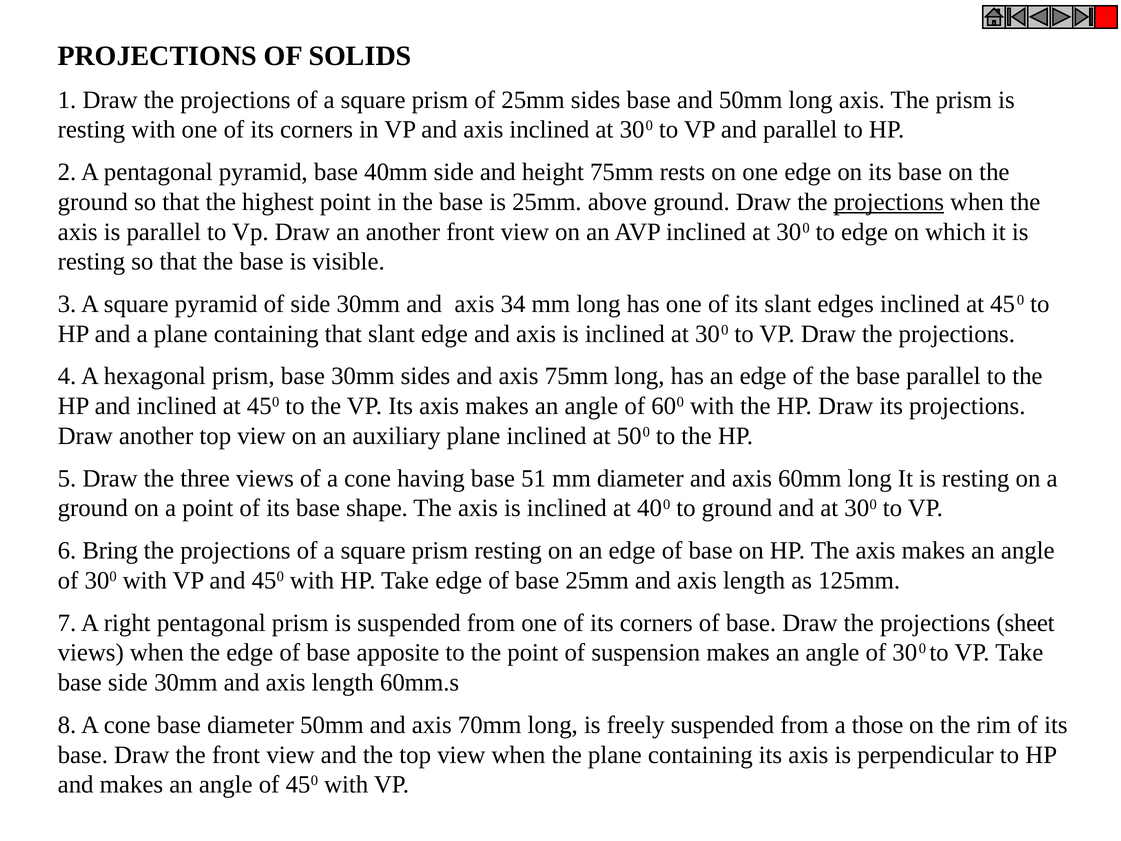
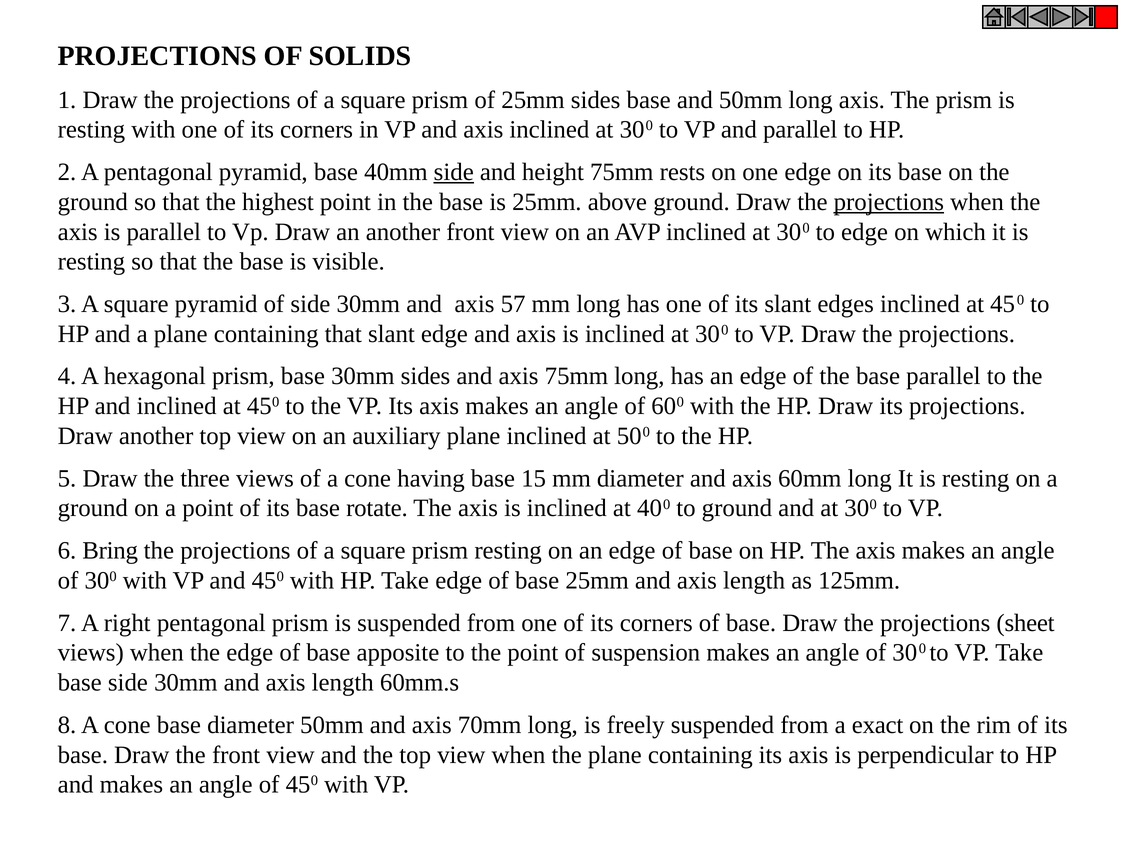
side underline: none -> present (454, 172)
34: 34 -> 57 (513, 304)
51: 51 -> 15 (534, 478)
shape: shape -> rotate (377, 508)
those: those -> exact (878, 725)
